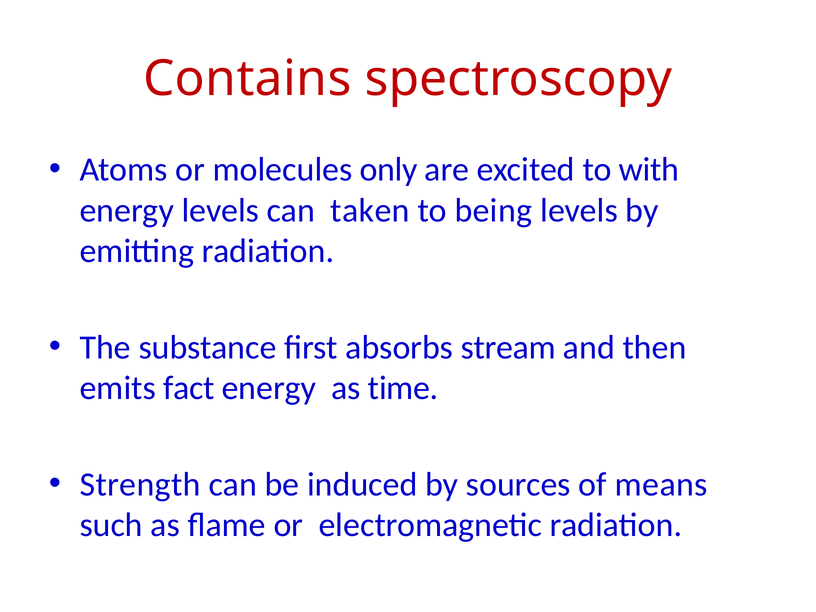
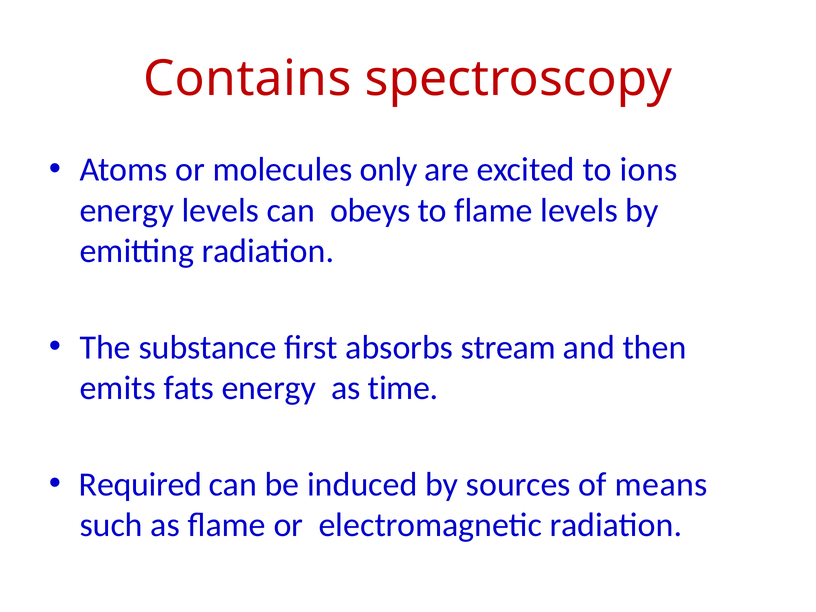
with: with -> ions (649, 170)
taken: taken -> obeys (370, 210)
to being: being -> flame (494, 210)
fact: fact -> fats (189, 388)
Strength: Strength -> Required (140, 484)
